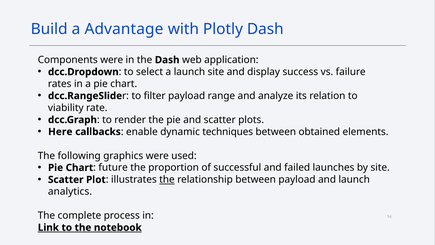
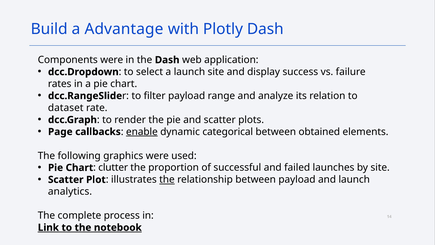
viability: viability -> dataset (66, 108)
Here: Here -> Page (60, 132)
enable underline: none -> present (142, 132)
techniques: techniques -> categorical (228, 132)
future: future -> clutter (113, 167)
